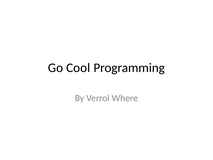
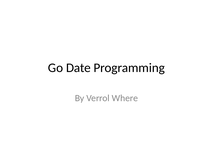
Cool: Cool -> Date (78, 68)
